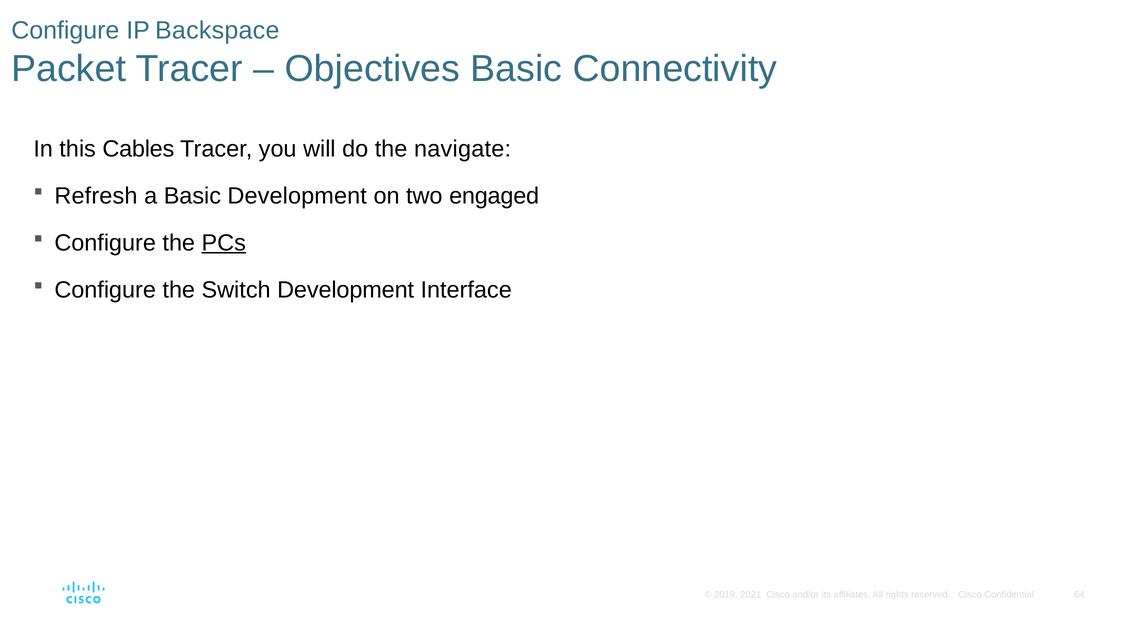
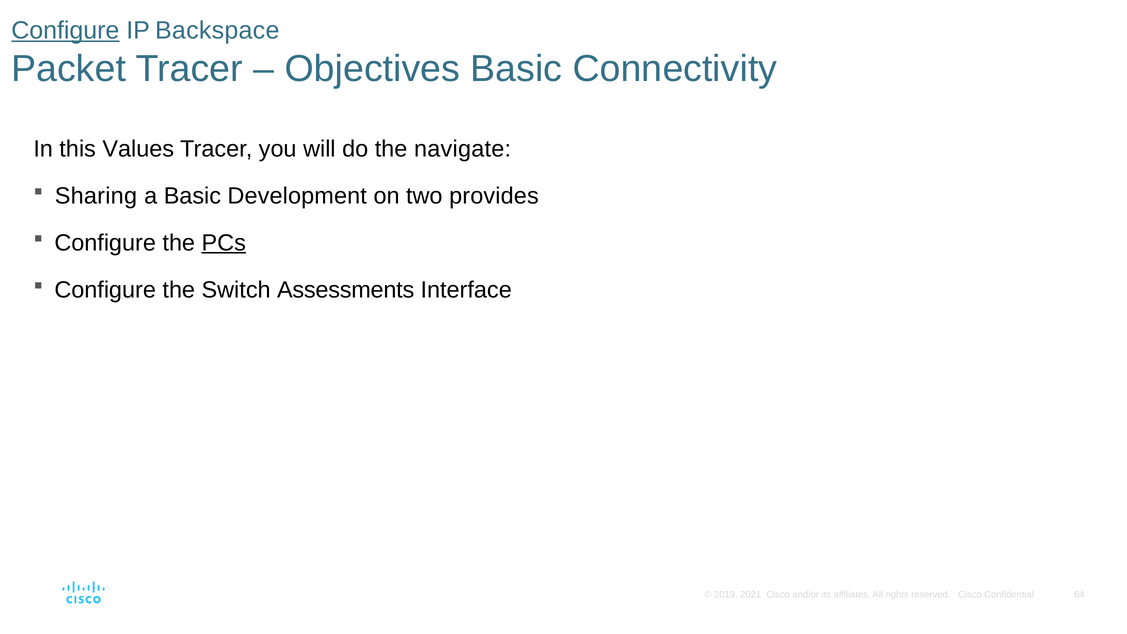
Configure underline: none -> present (65, 30)
Cables: Cables -> Values (138, 149)
Refresh: Refresh -> Sharing (96, 196)
engaged: engaged -> provides (494, 196)
Switch Development: Development -> Assessments (346, 290)
